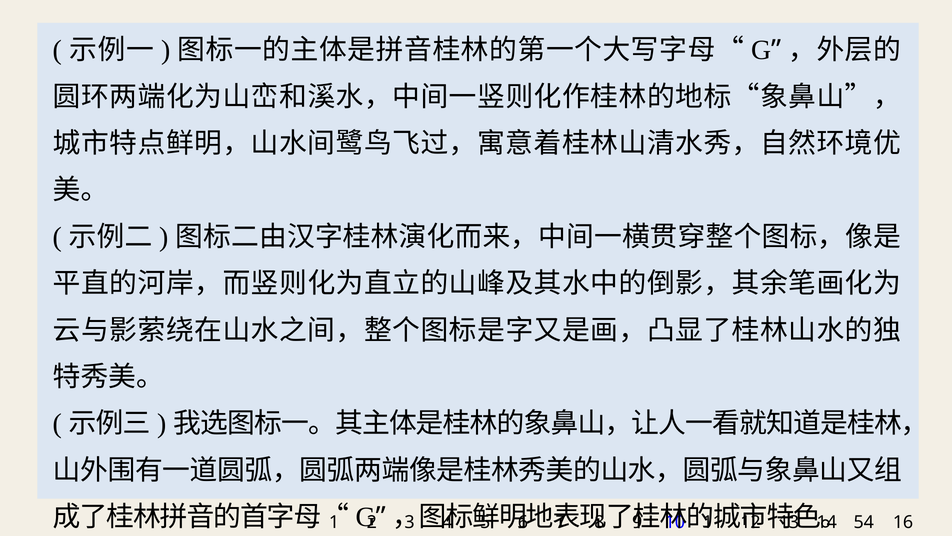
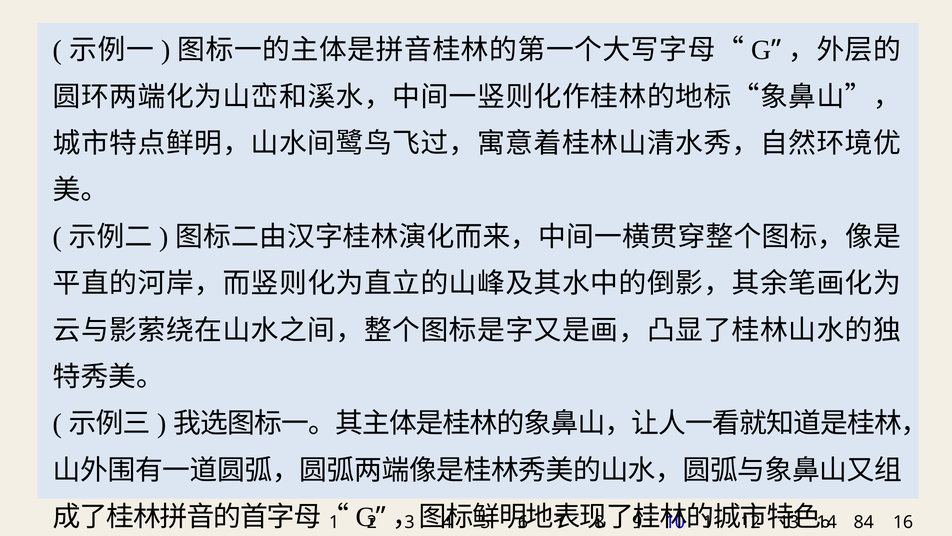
54: 54 -> 84 (864, 522)
